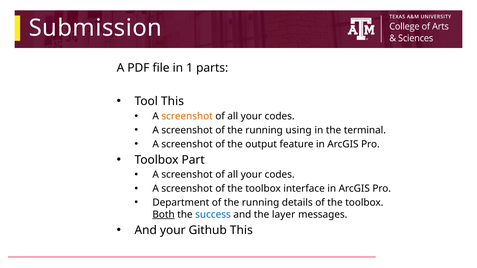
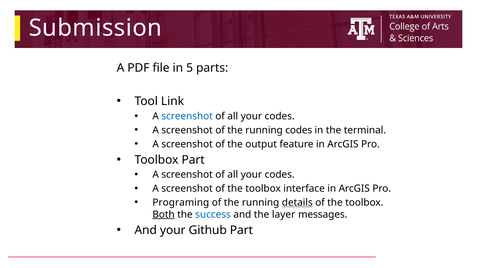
1: 1 -> 5 (190, 68)
Tool This: This -> Link (172, 101)
screenshot colour: orange -> blue (187, 116)
running using: using -> codes (299, 130)
Department: Department -> Programing (181, 203)
details underline: none -> present (297, 203)
Github This: This -> Part (241, 230)
